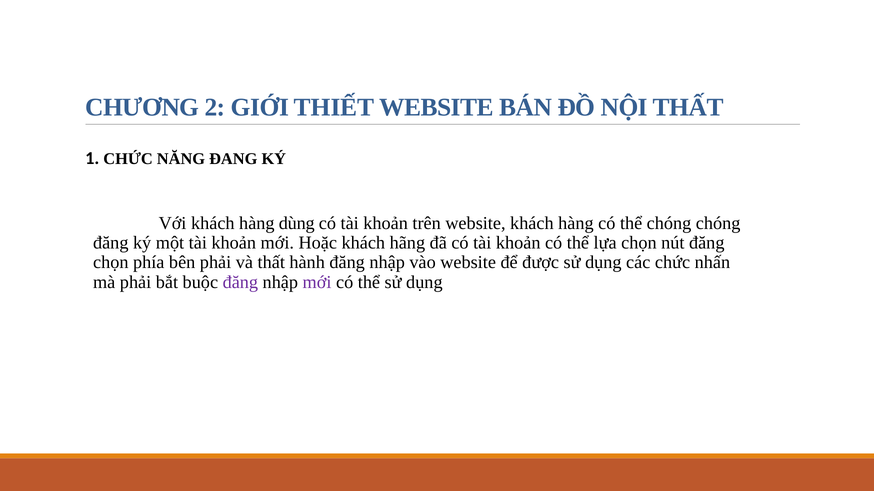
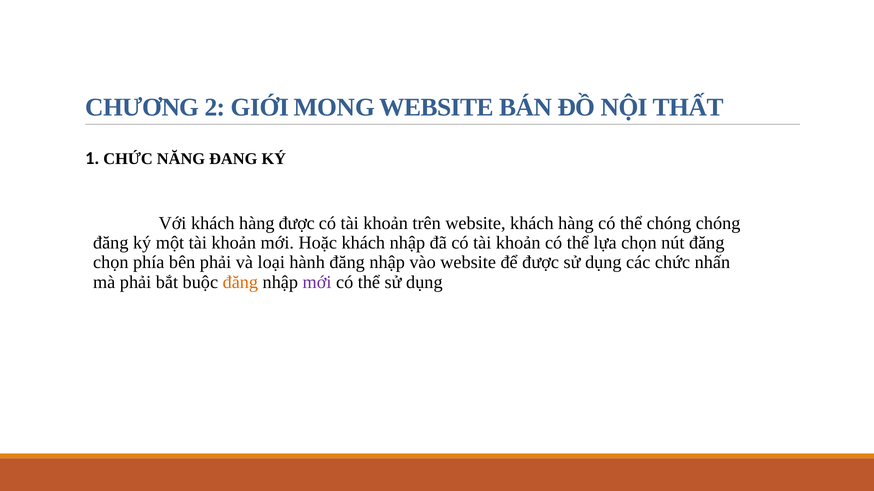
THIẾT: THIẾT -> MONG (334, 108)
hàng dùng: dùng -> được (297, 223)
khách hãng: hãng -> nhập (407, 243)
và thất: thất -> loại (271, 263)
đăng colour: purple -> orange (240, 282)
